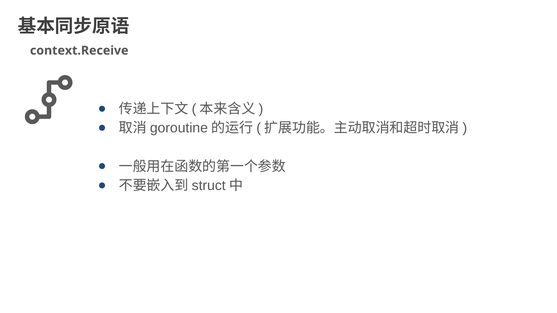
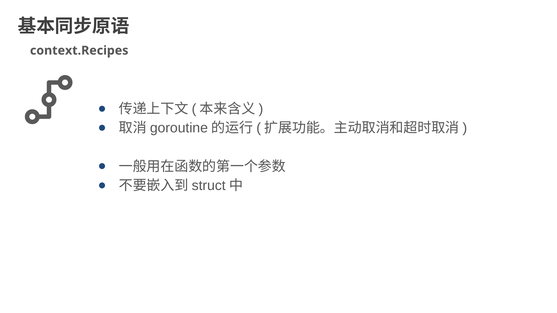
context.Receive: context.Receive -> context.Recipes (79, 51)
